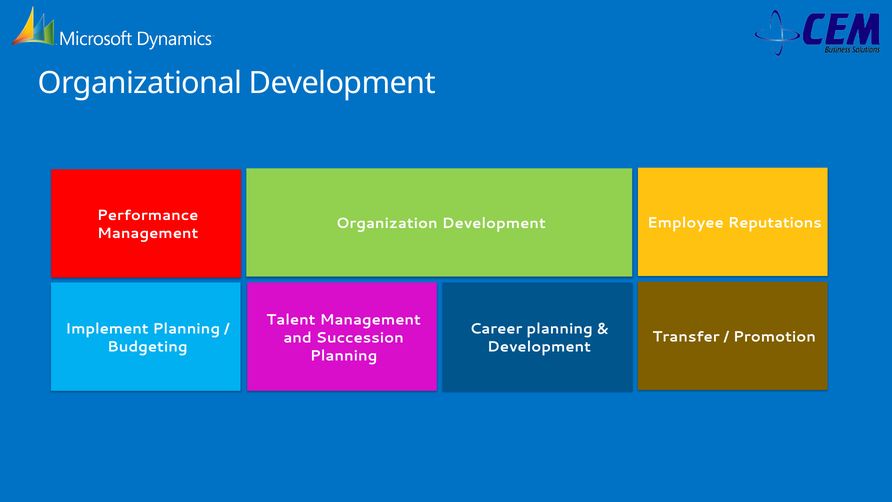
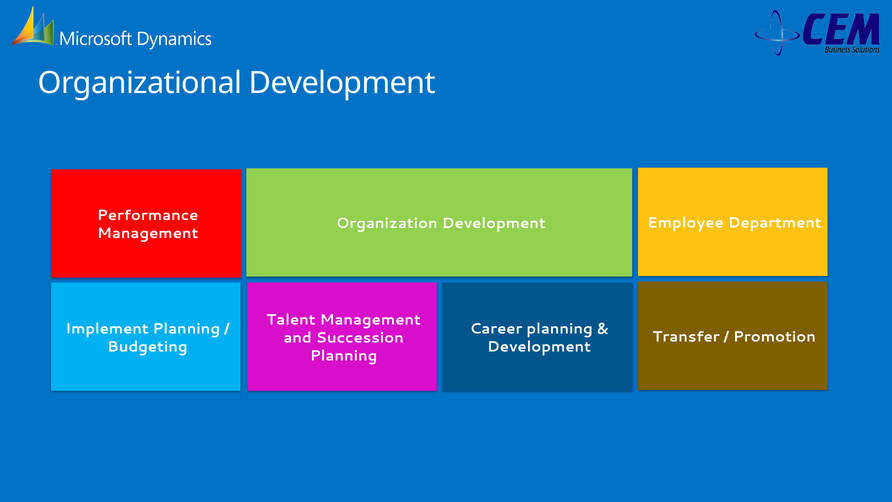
Reputations: Reputations -> Department (775, 223)
